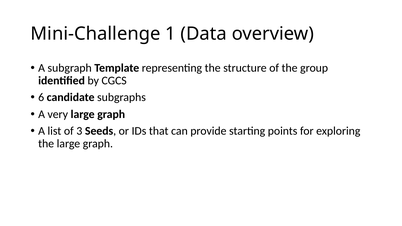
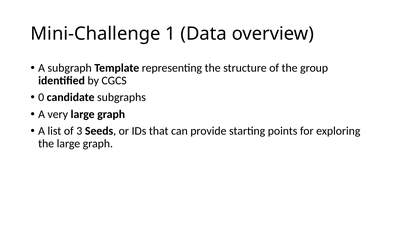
6: 6 -> 0 (41, 97)
